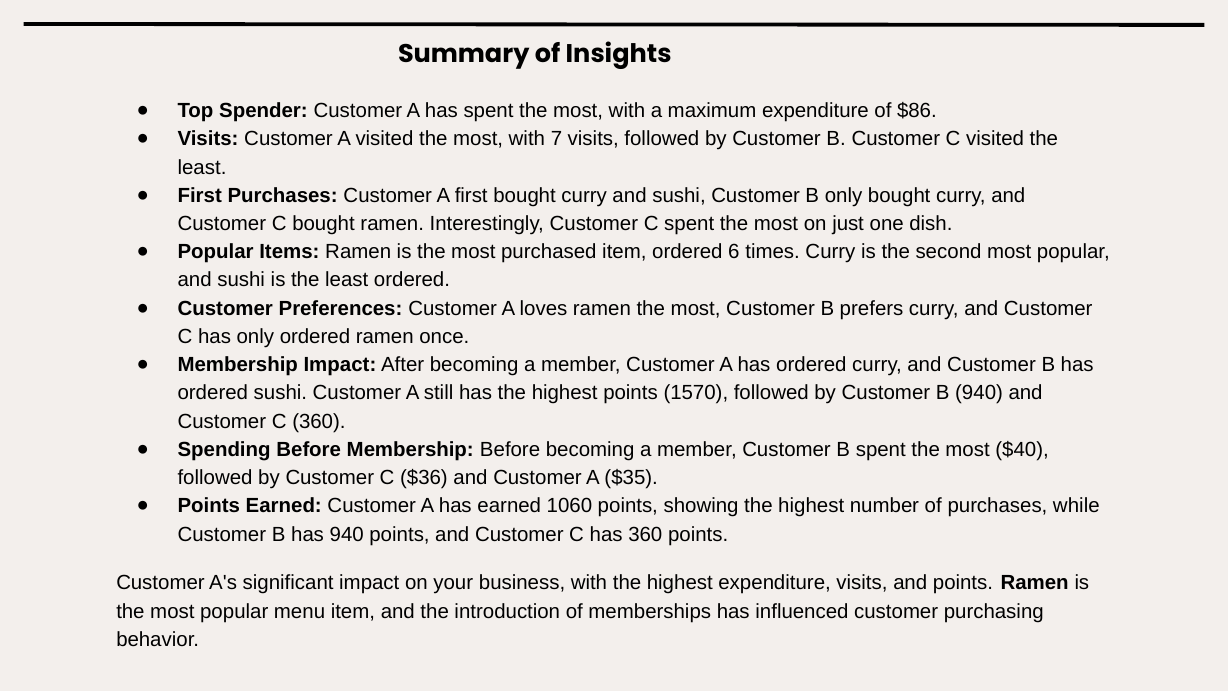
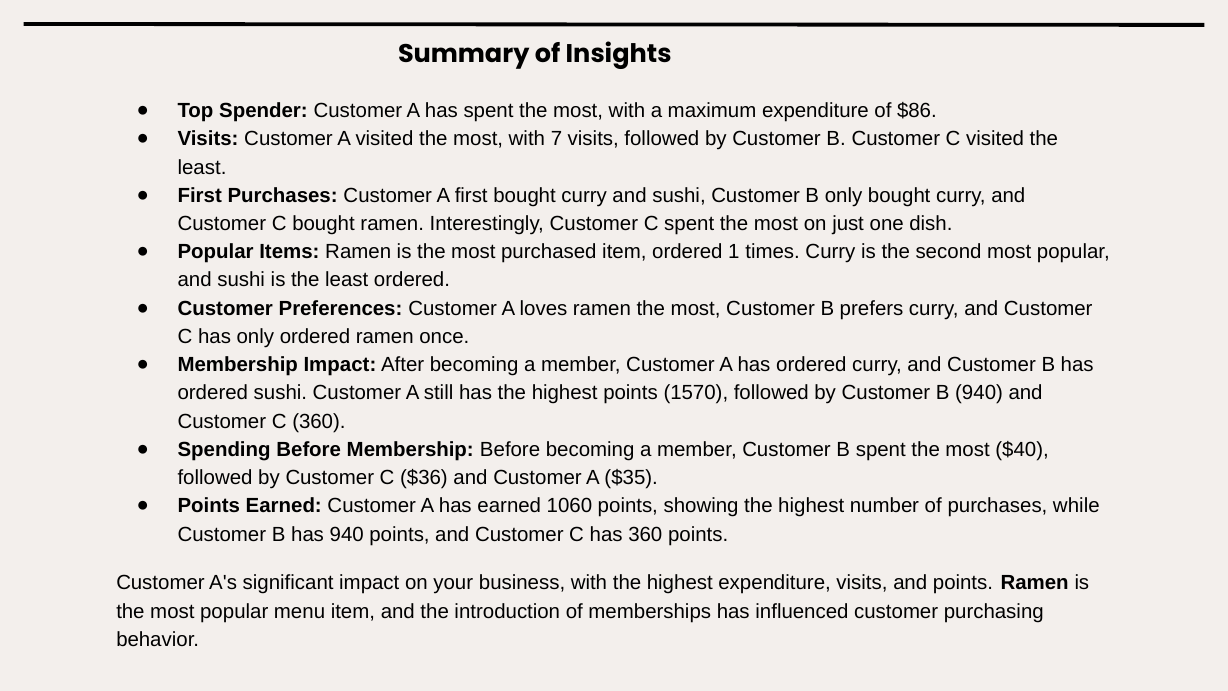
6: 6 -> 1 (734, 252)
